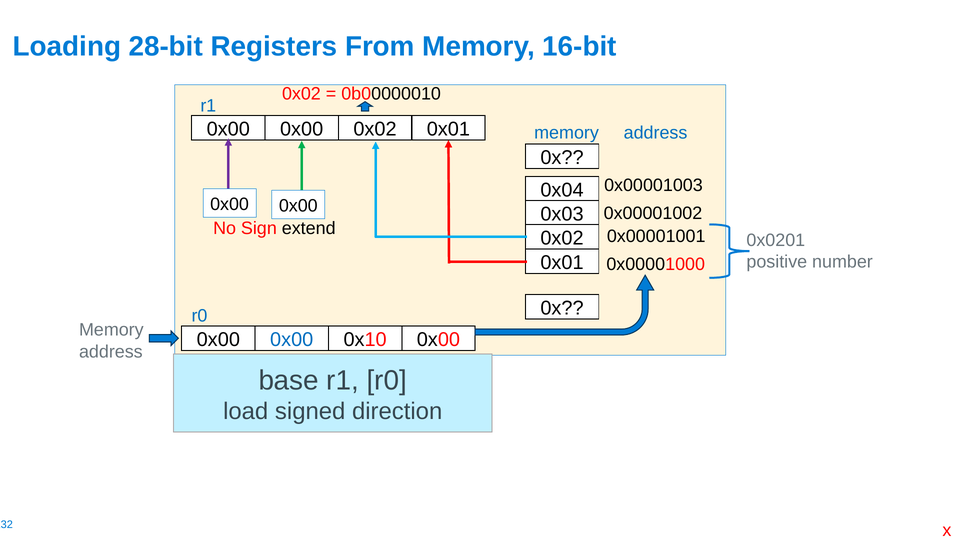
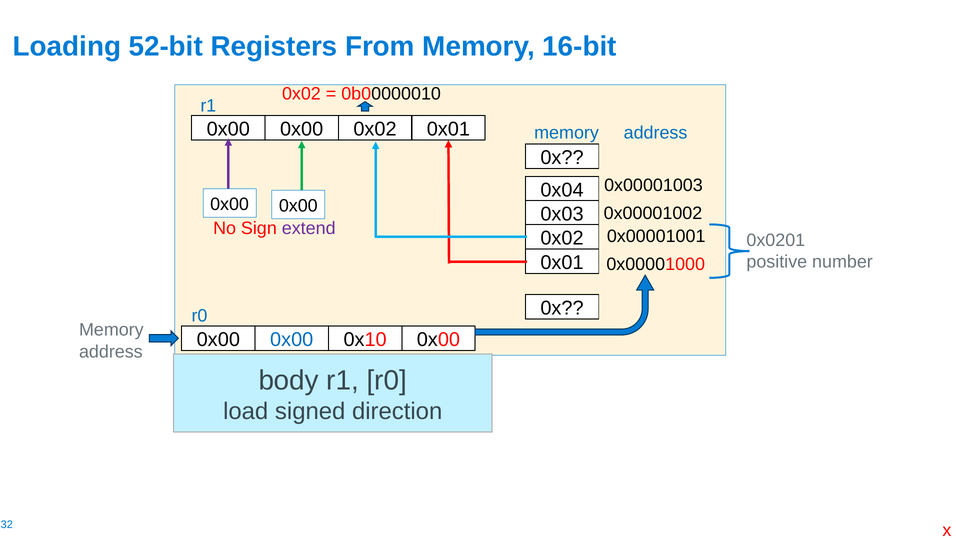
28-bit: 28-bit -> 52-bit (166, 47)
extend colour: black -> purple (309, 228)
base: base -> body (289, 380)
